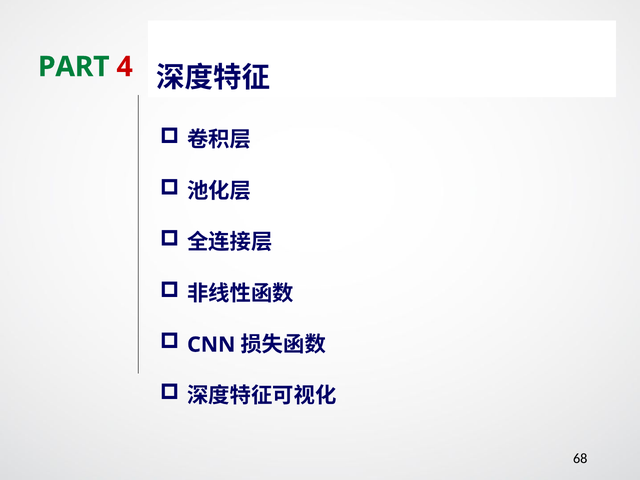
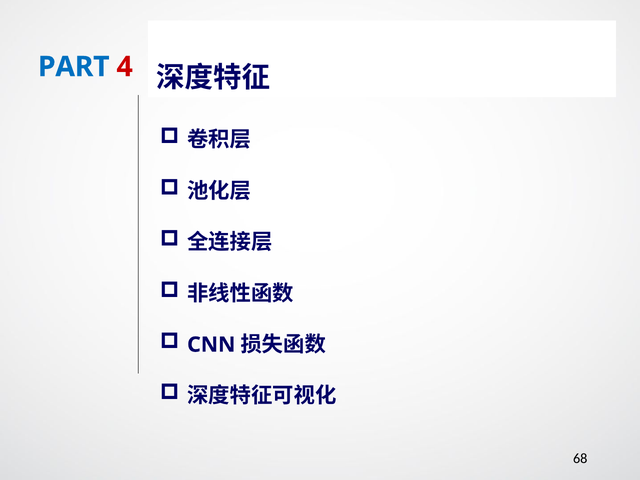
PART colour: green -> blue (74, 67)
